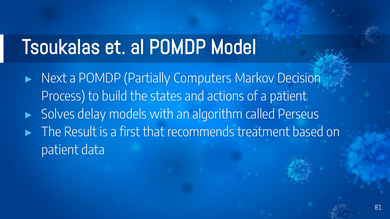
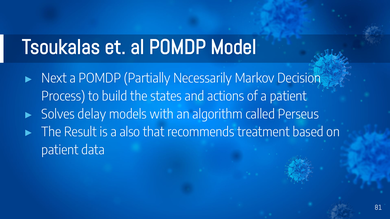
Computers: Computers -> Necessarily (203, 79)
first: first -> also (130, 132)
